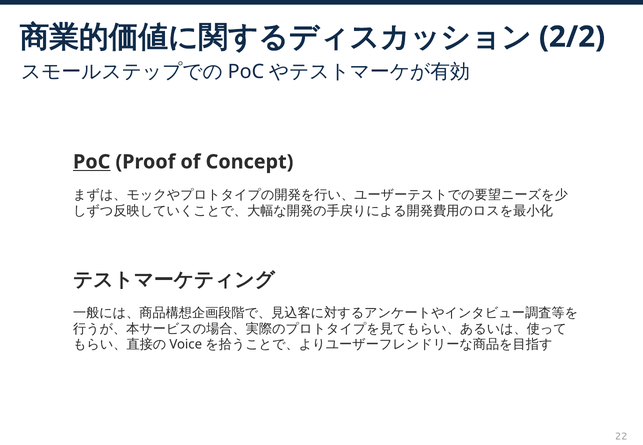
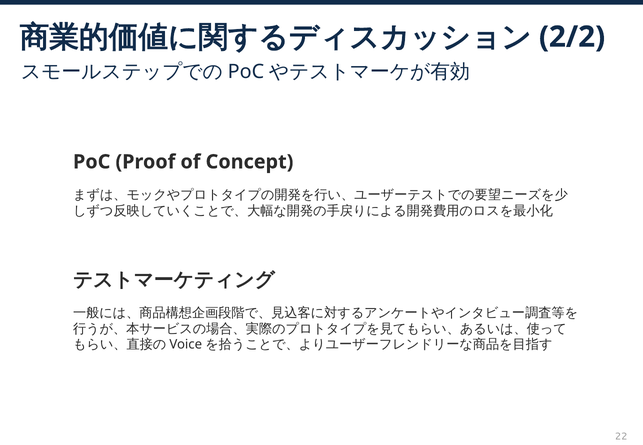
PoC underline: present -> none (92, 162)
